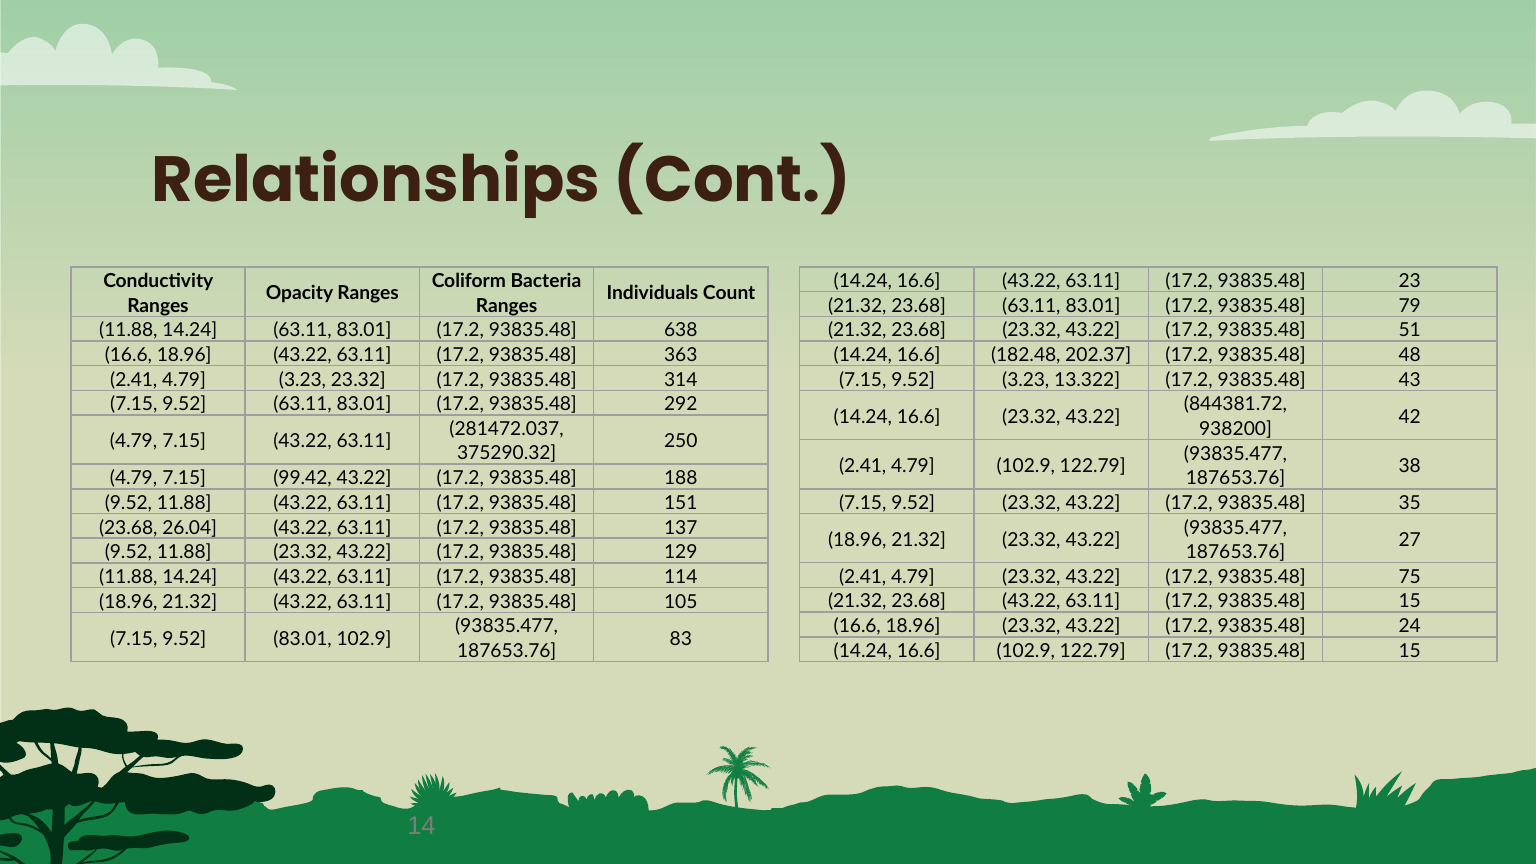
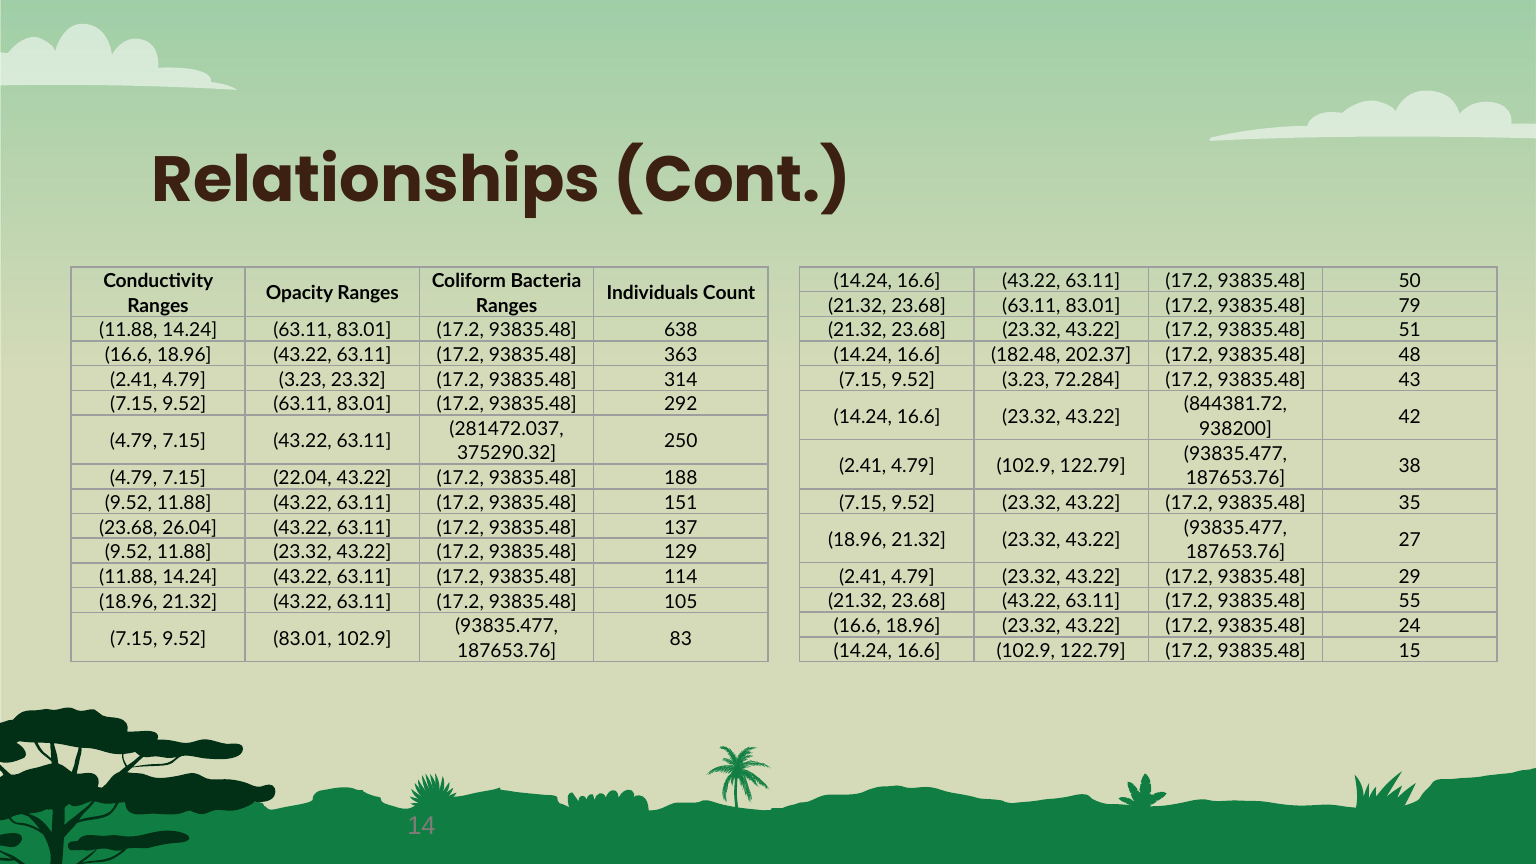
23: 23 -> 50 (1410, 281)
13.322: 13.322 -> 72.284 (1087, 380)
99.42: 99.42 -> 22.04 (303, 478)
75: 75 -> 29 (1410, 577)
63.11 17.2 93835.48 15: 15 -> 55 (1410, 602)
